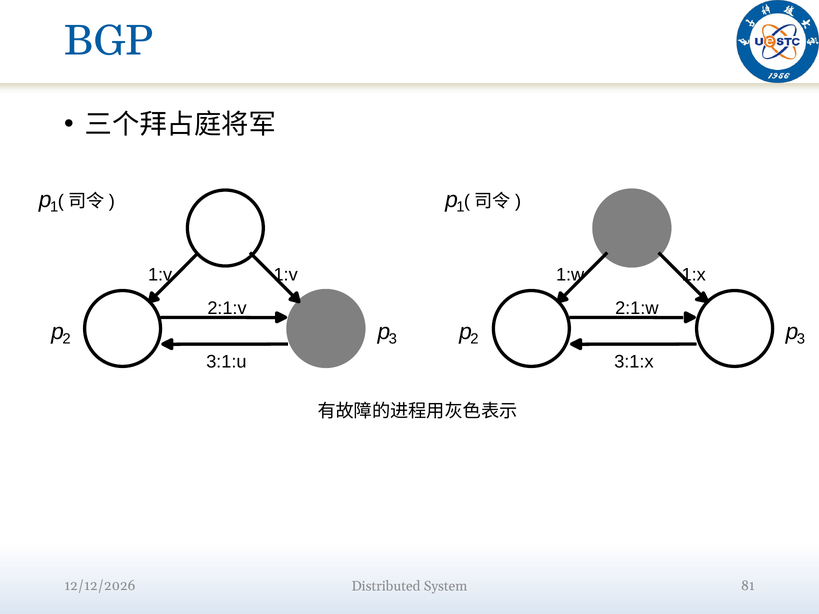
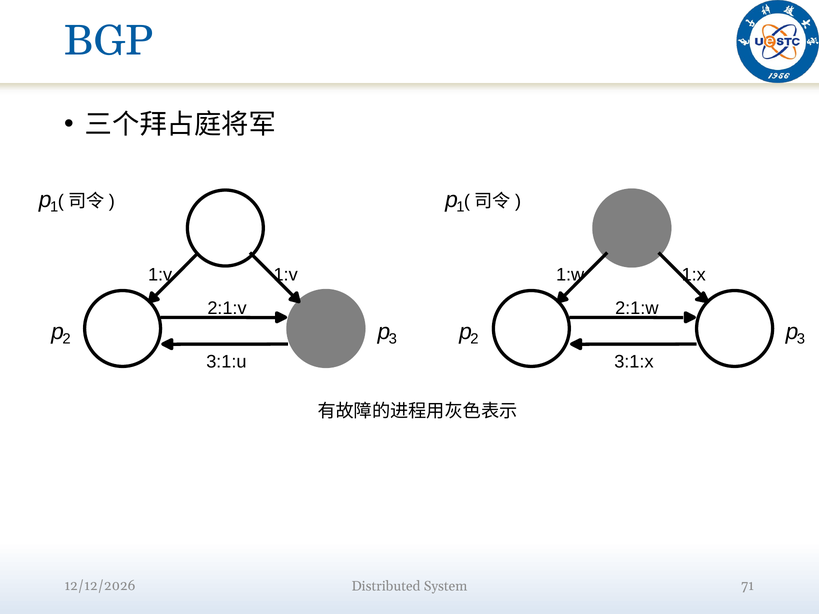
81: 81 -> 71 (748, 586)
